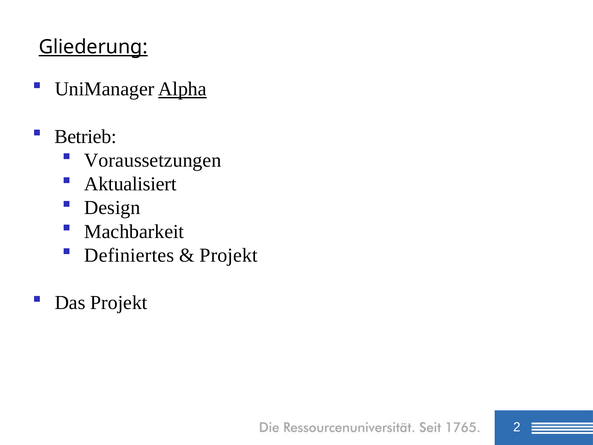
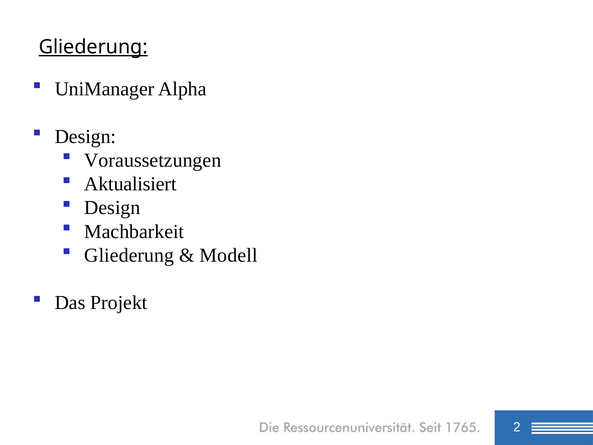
Alpha underline: present -> none (182, 89)
Betrieb: Betrieb -> Design (85, 137)
Definiertes: Definiertes -> Gliederung (129, 255)
Projekt: Projekt -> Modell (229, 255)
